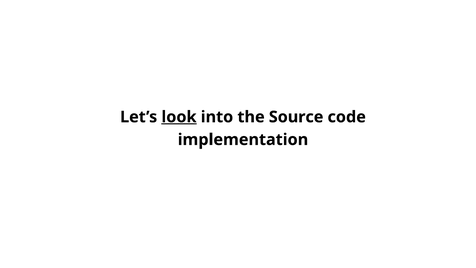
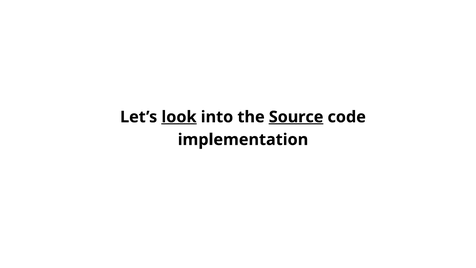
Source underline: none -> present (296, 117)
